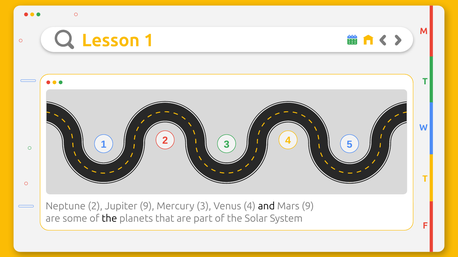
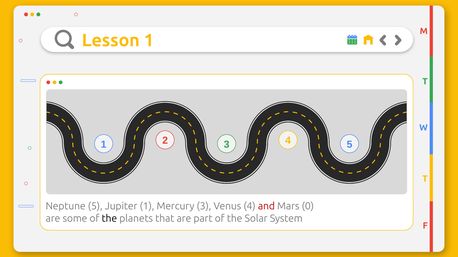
Neptune 2: 2 -> 5 (95, 207)
Jupiter 9: 9 -> 1 (147, 207)
and colour: black -> red (266, 207)
Mars 9: 9 -> 0 (308, 207)
